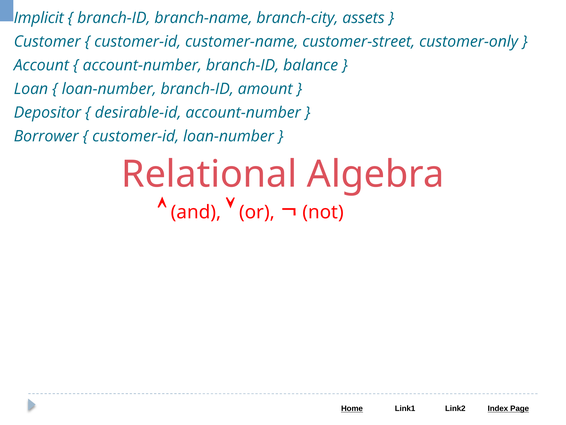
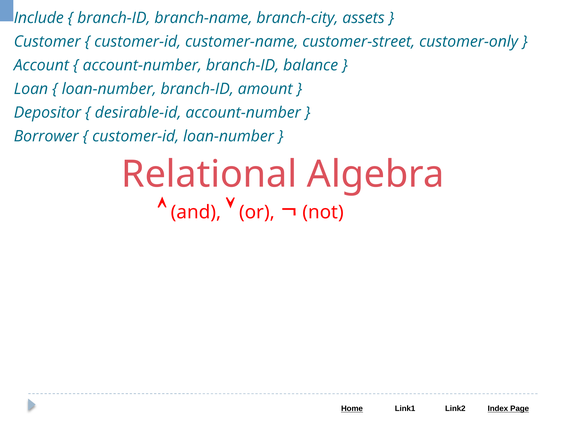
Implicit: Implicit -> Include (39, 18)
